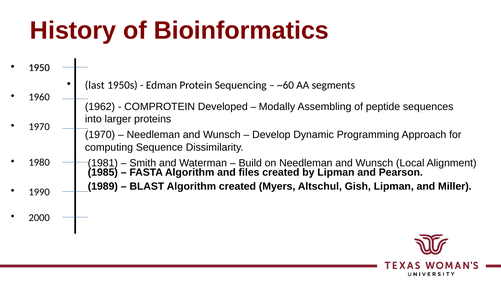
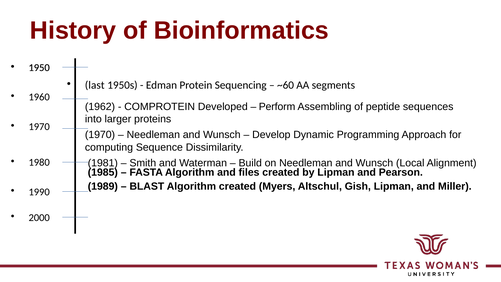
Modally: Modally -> Perform (277, 107)
